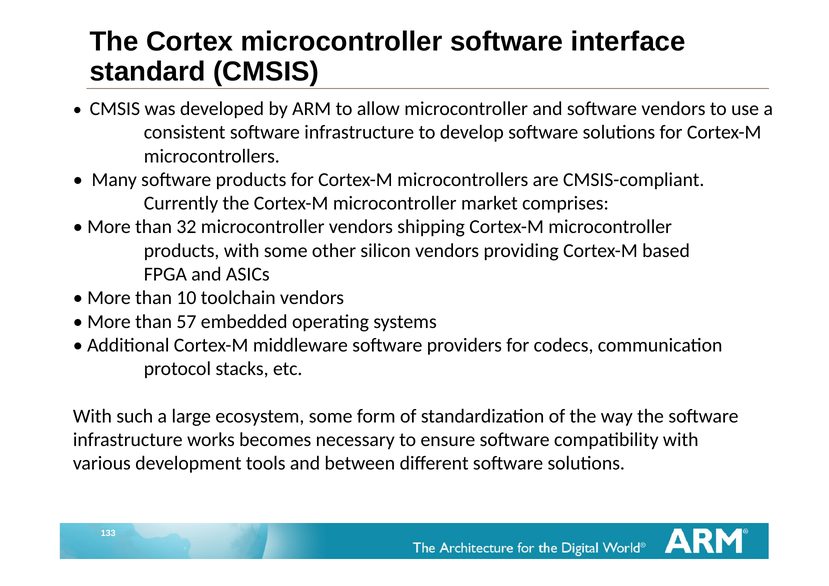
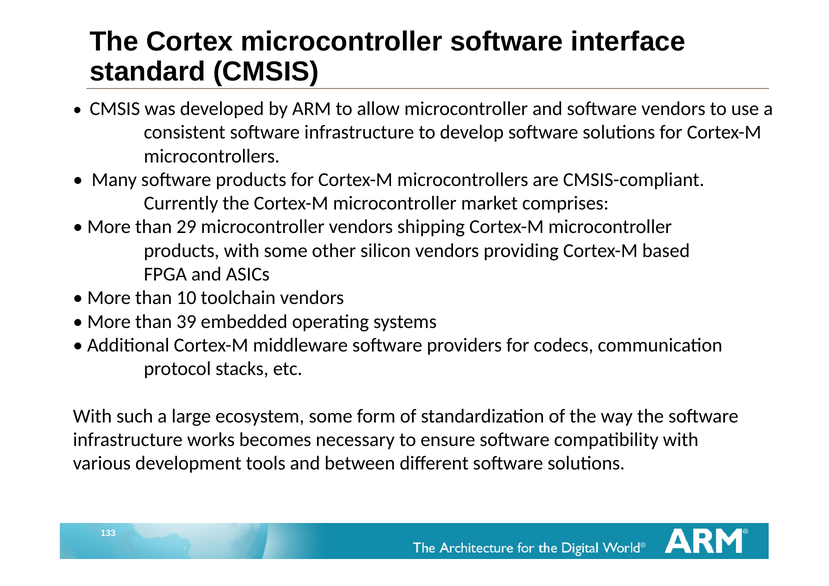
32: 32 -> 29 (186, 227)
57: 57 -> 39 (186, 321)
